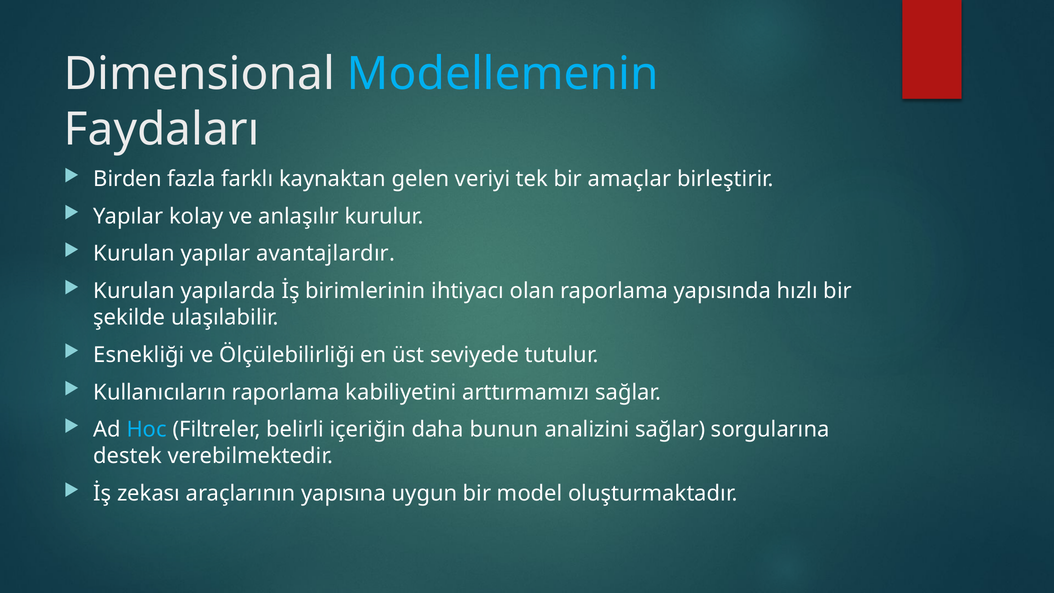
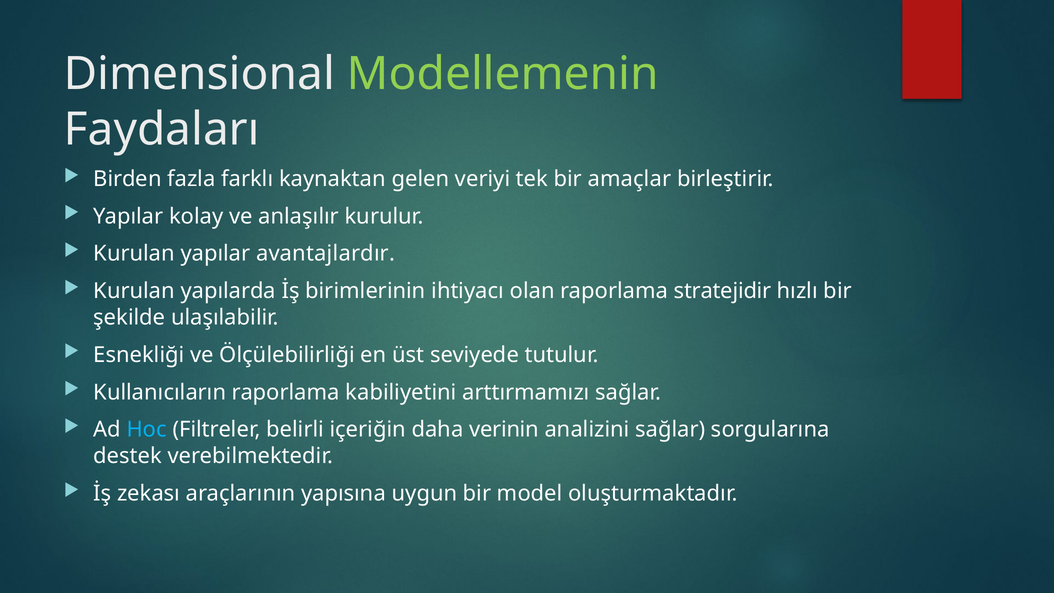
Modellemenin colour: light blue -> light green (503, 74)
yapısında: yapısında -> stratejidir (723, 291)
bunun: bunun -> verinin (504, 430)
